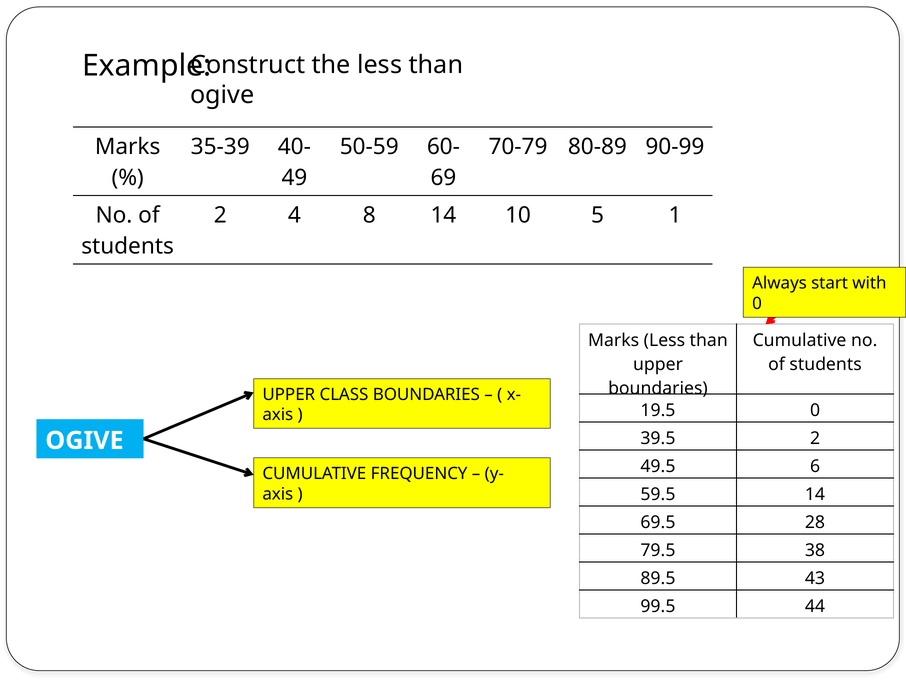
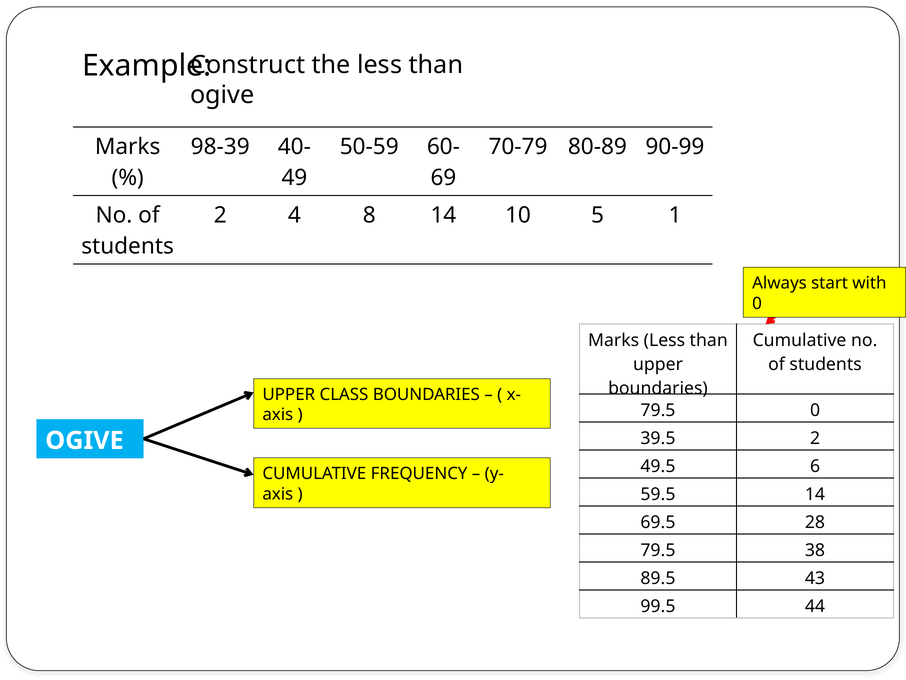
35-39: 35-39 -> 98-39 (220, 147)
19.5: 19.5 -> 79.5 (658, 410)
